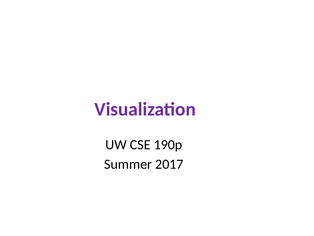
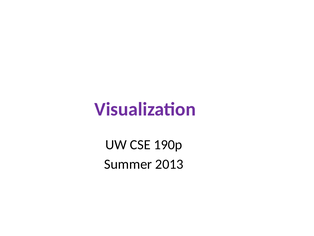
2017: 2017 -> 2013 (169, 164)
